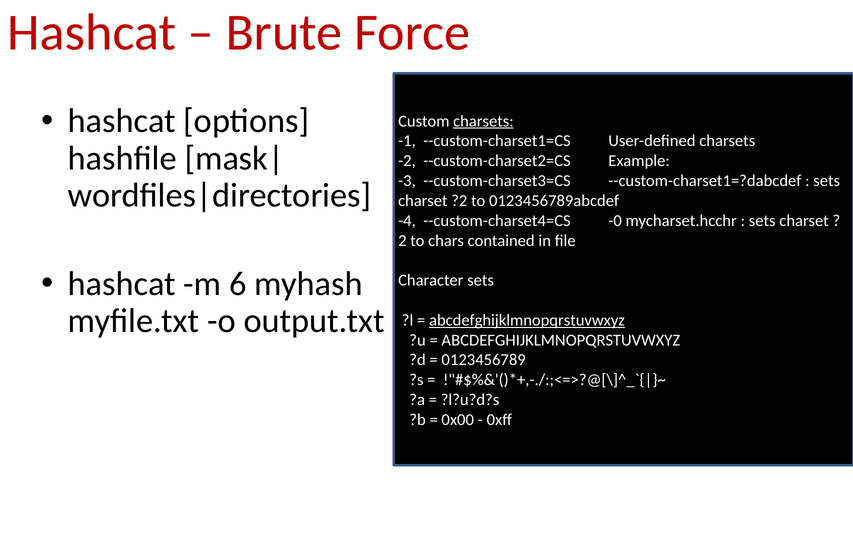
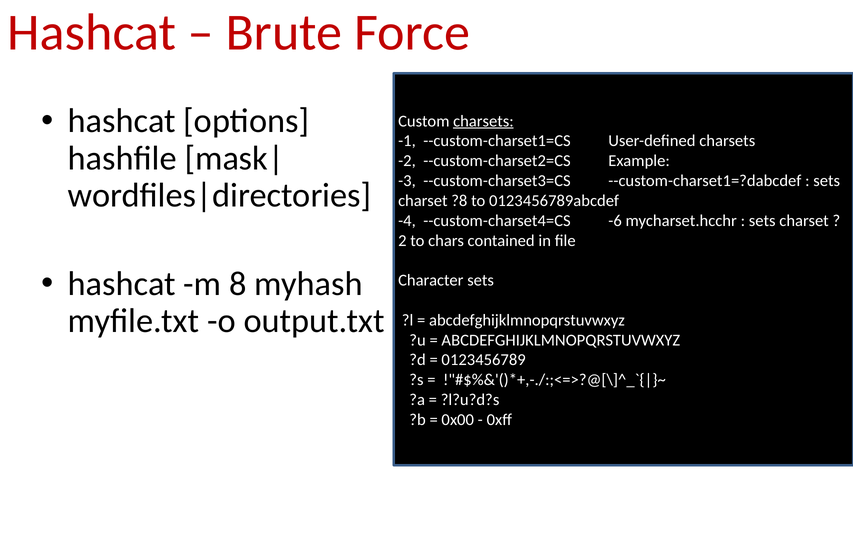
?2: ?2 -> ?8 (459, 201)
-0: -0 -> -6 (615, 221)
6: 6 -> 8 (238, 284)
abcdefghijklmnopqrstuvwxyz underline: present -> none (527, 320)
